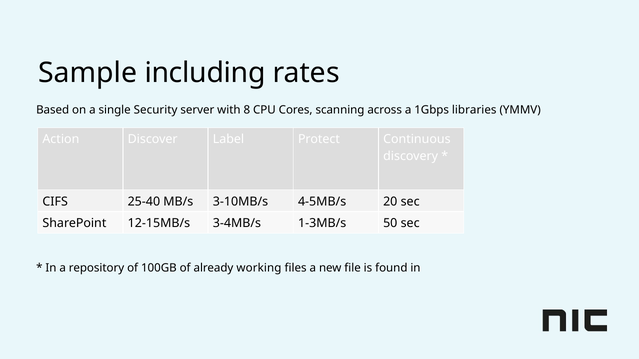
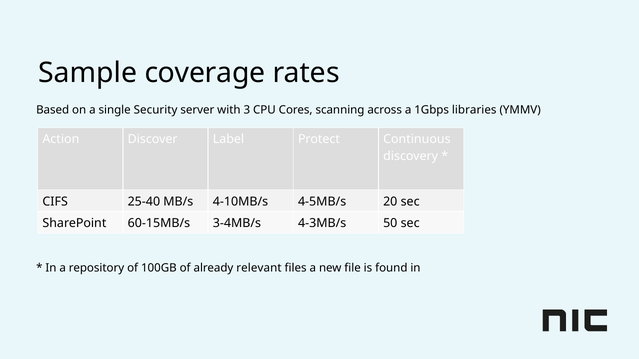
including: including -> coverage (205, 73)
8: 8 -> 3 (247, 110)
3-10MB/s: 3-10MB/s -> 4-10MB/s (241, 202)
12-15MB/s: 12-15MB/s -> 60-15MB/s (159, 223)
1-3MB/s: 1-3MB/s -> 4-3MB/s (322, 223)
working: working -> relevant (259, 268)
